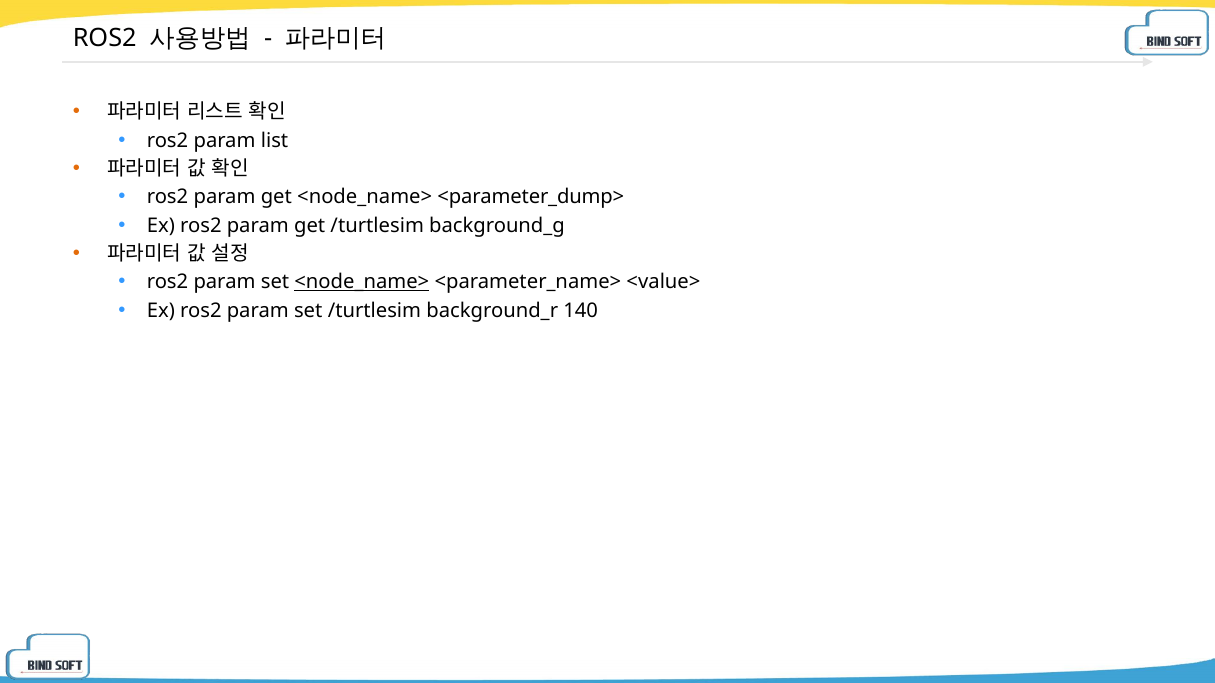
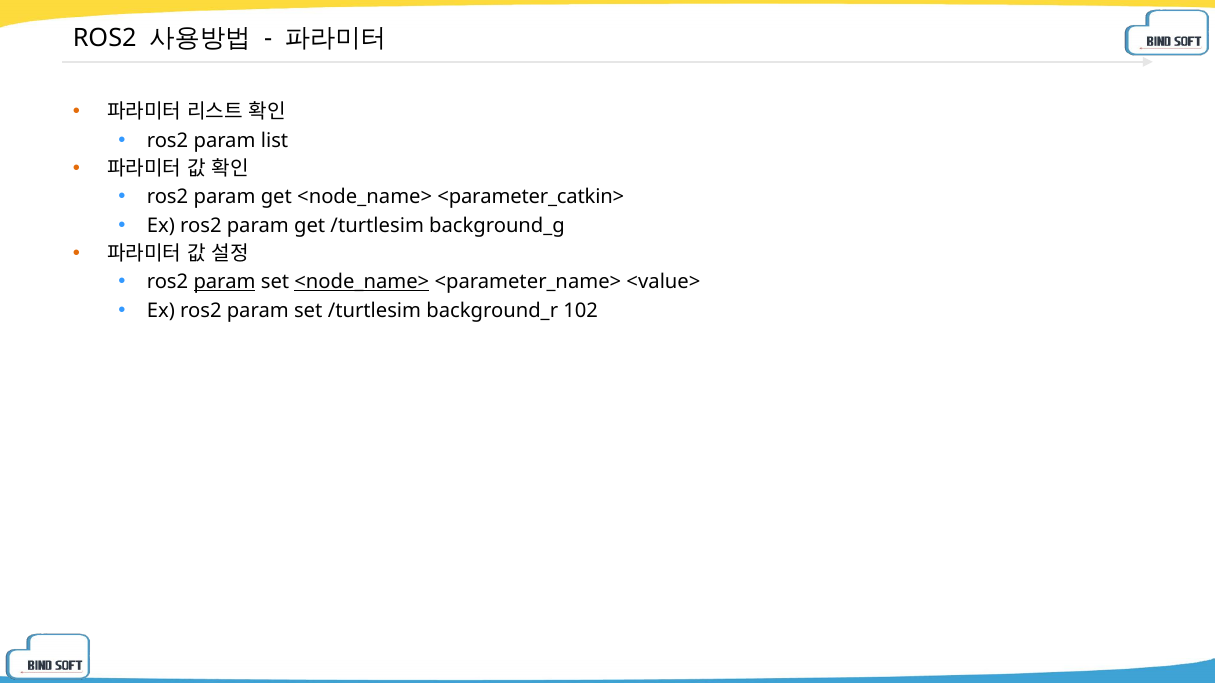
<parameter_dump>: <parameter_dump> -> <parameter_catkin> (531, 197)
param underline: none -> present (225, 282)
140: 140 -> 102 (581, 311)
